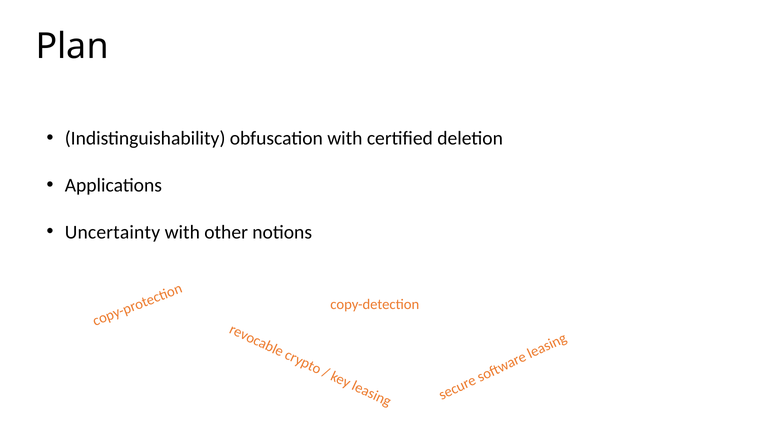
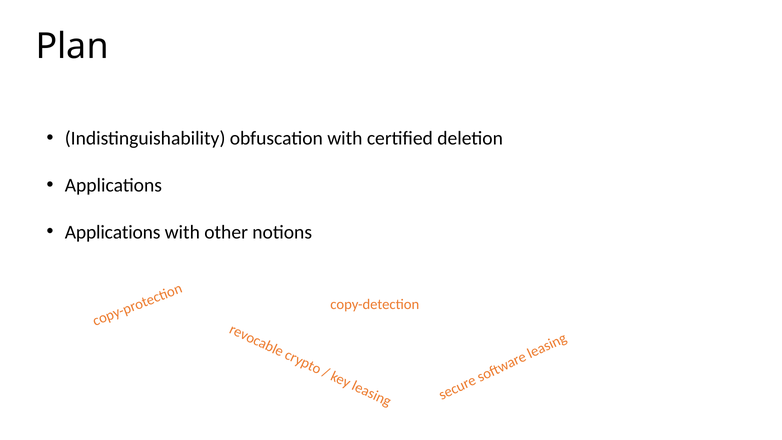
Uncertainty: Uncertainty -> Applications (113, 232)
